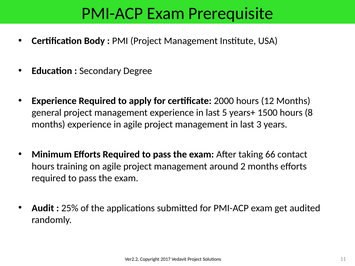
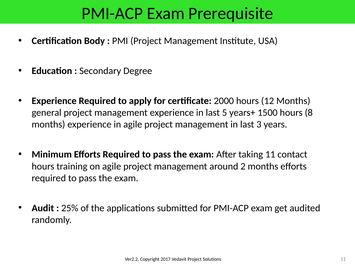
taking 66: 66 -> 11 (270, 155)
